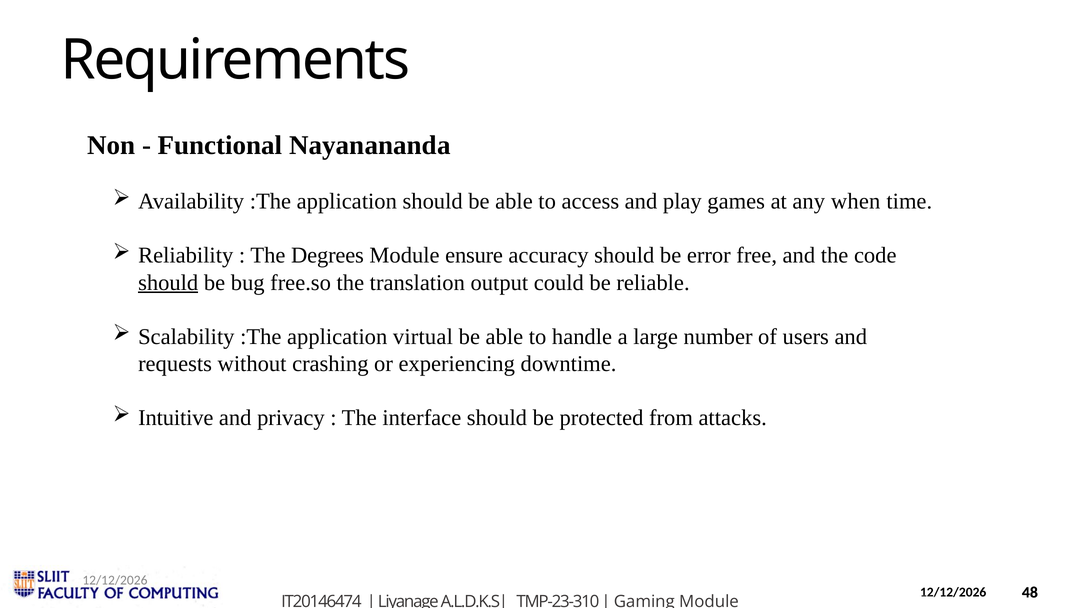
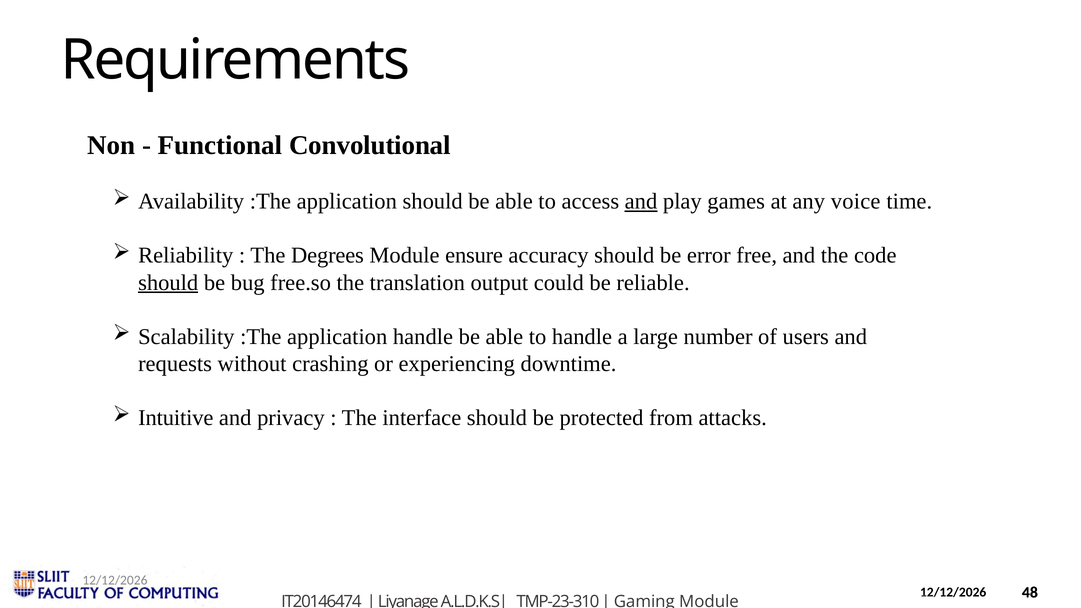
Nayanananda: Nayanananda -> Convolutional (370, 145)
and underline: none -> present (641, 202)
when: when -> voice (856, 202)
application virtual: virtual -> handle (423, 337)
